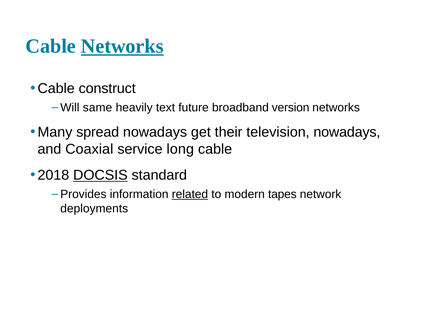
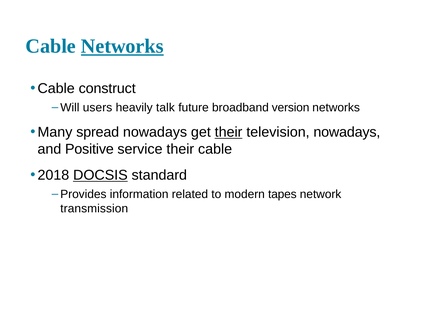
same: same -> users (98, 108)
text: text -> talk (165, 108)
their underline: none -> present (229, 132)
Coaxial: Coaxial -> Positive (89, 149)
service long: long -> their (180, 149)
related underline: present -> none (190, 194)
deployments: deployments -> transmission (94, 209)
